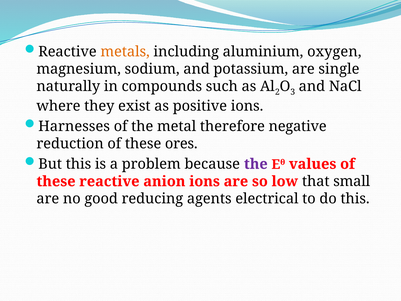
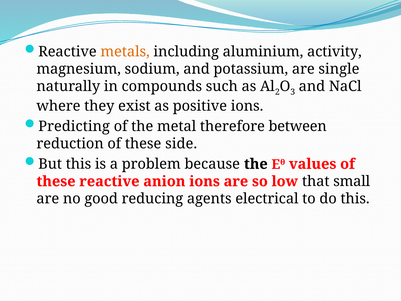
oxygen: oxygen -> activity (334, 52)
Harnesses: Harnesses -> Predicting (74, 126)
negative: negative -> between (298, 126)
ores: ores -> side (181, 144)
the colour: purple -> black (256, 164)
